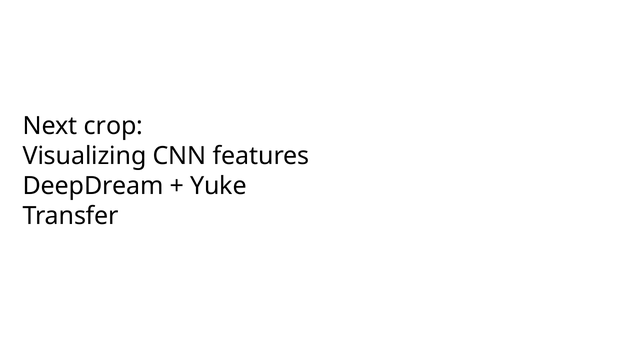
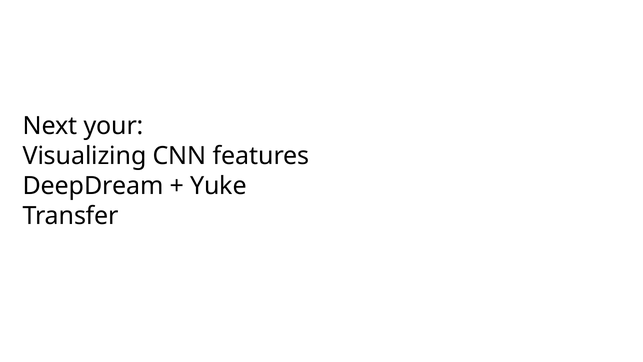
crop: crop -> your (114, 126)
